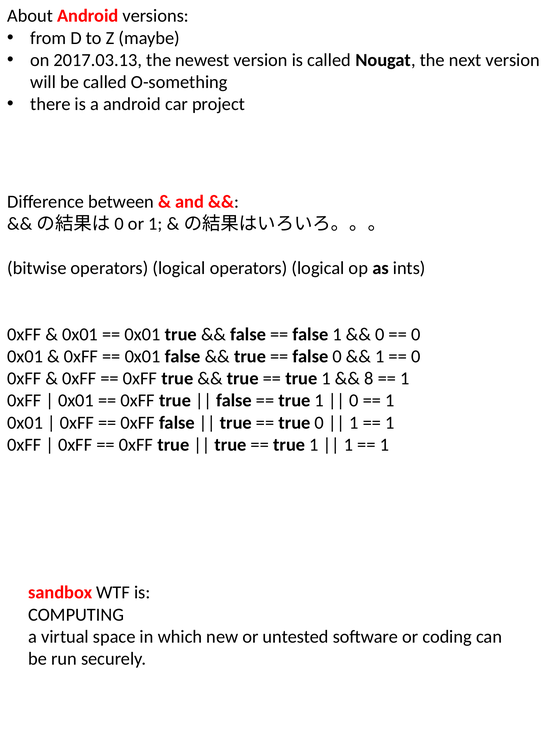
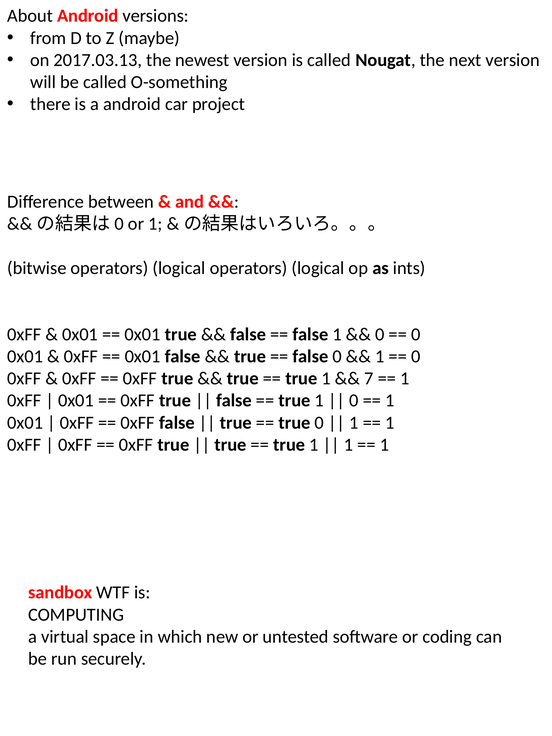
8: 8 -> 7 (369, 378)
